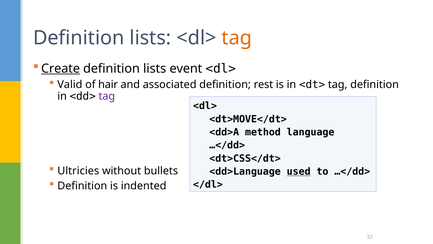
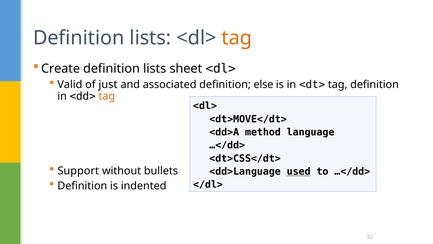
Create underline: present -> none (61, 68)
event: event -> sheet (186, 68)
hair: hair -> just (108, 84)
rest: rest -> else (263, 84)
tag colour: purple -> orange (107, 96)
Ultricies: Ultricies -> Support (78, 171)
